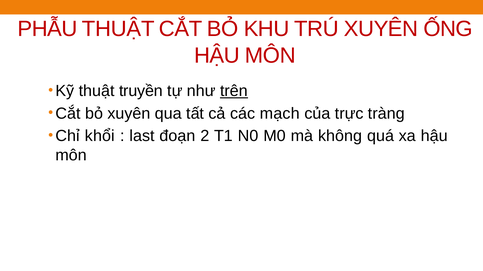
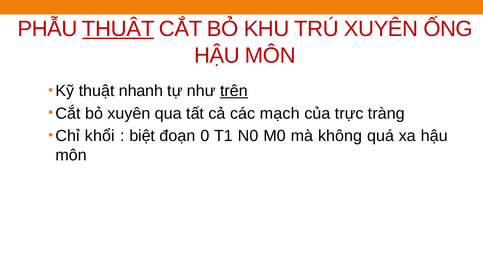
THUẬT underline: none -> present (118, 29)
truyền: truyền -> nhanh (141, 91)
last: last -> biệt (142, 136)
2: 2 -> 0 (205, 136)
